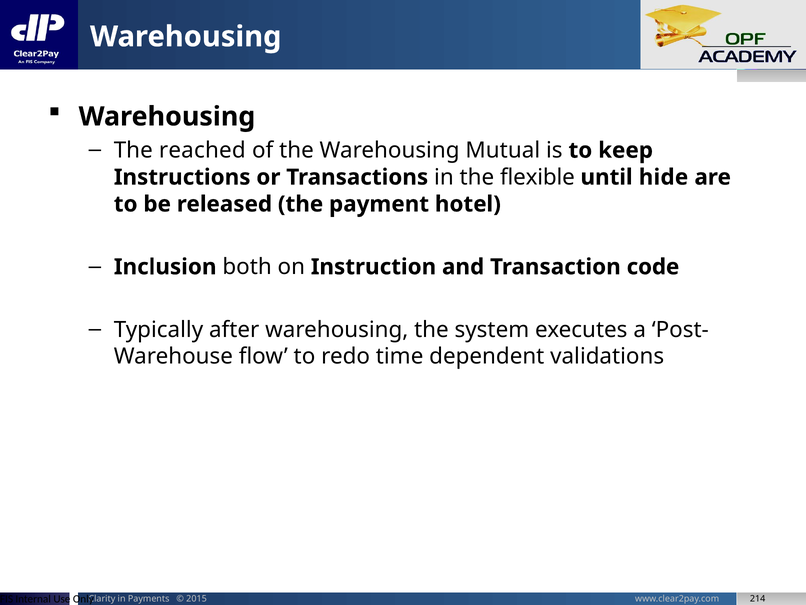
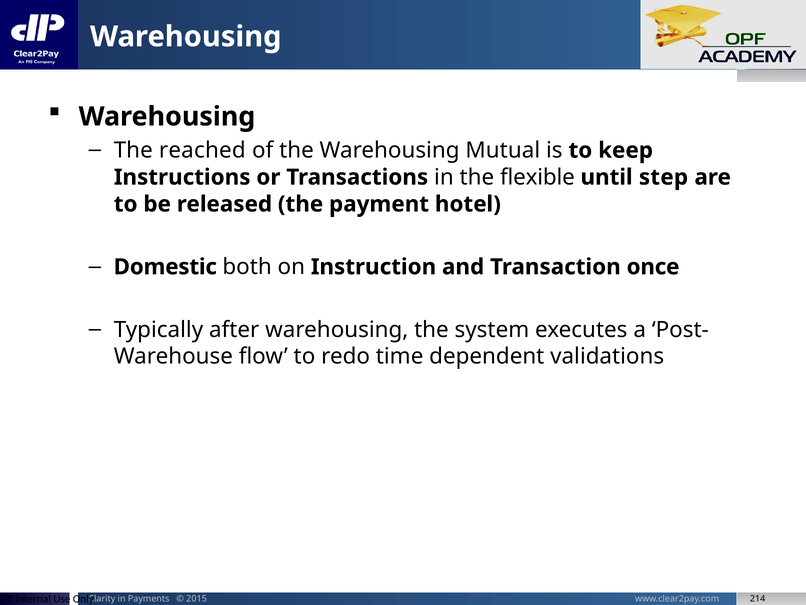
hide: hide -> step (663, 177)
Inclusion: Inclusion -> Domestic (165, 267)
code: code -> once (653, 267)
